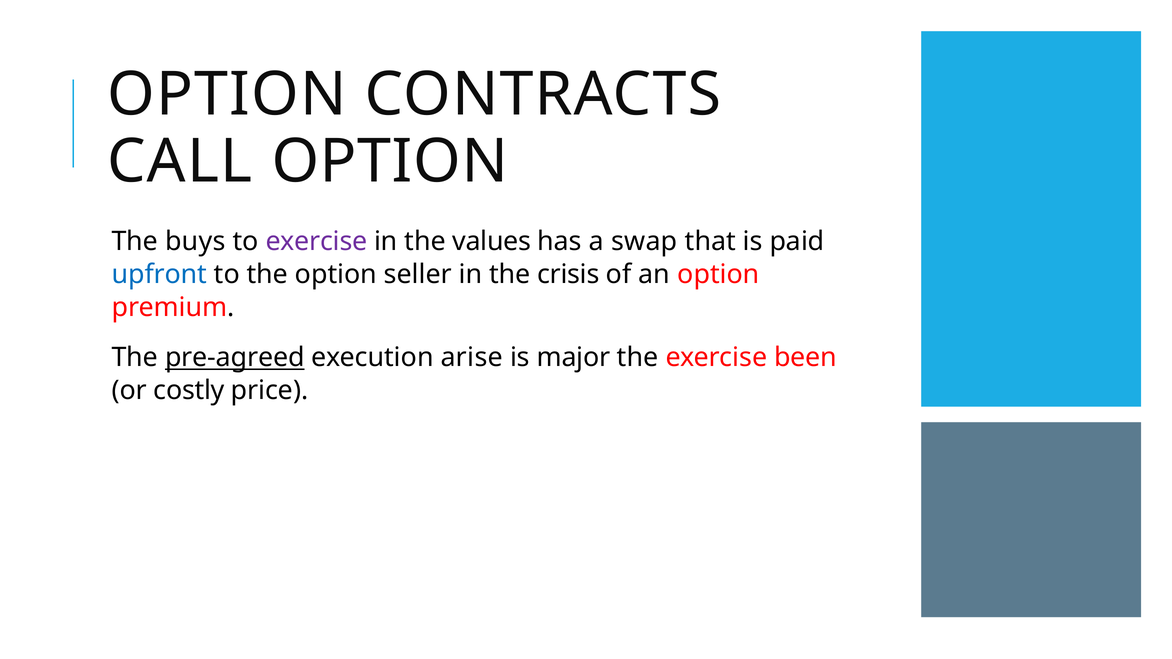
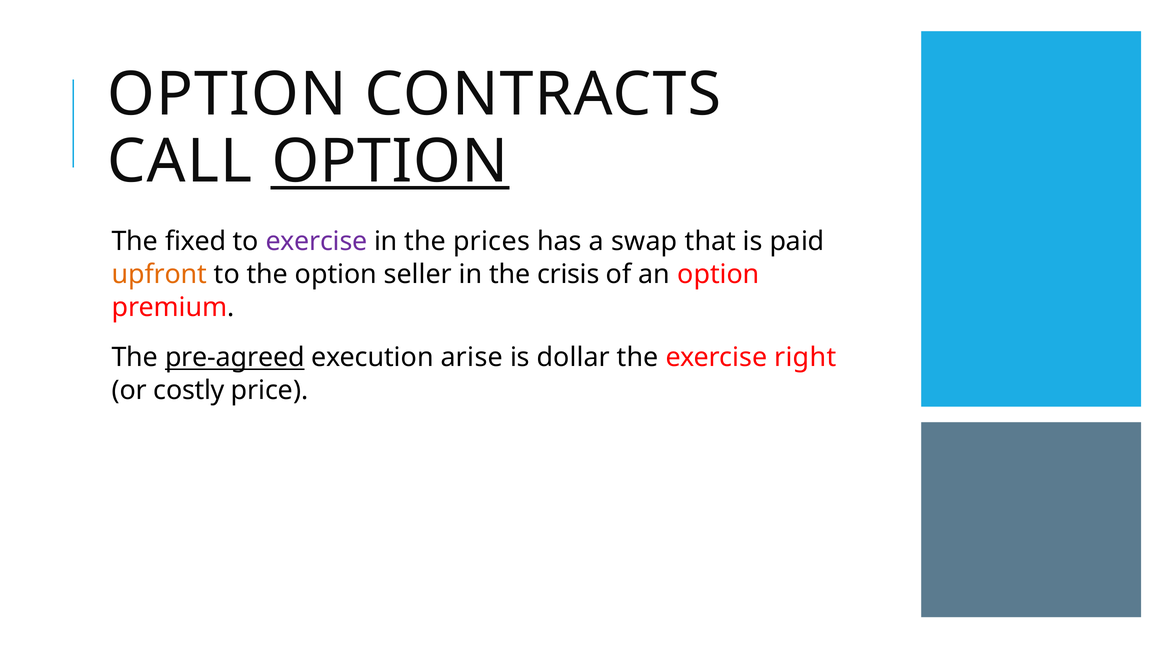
OPTION underline: none -> present (390, 161)
buys: buys -> fixed (196, 242)
values: values -> prices (492, 242)
upfront colour: blue -> orange (159, 275)
major: major -> dollar (573, 358)
been: been -> right (805, 358)
